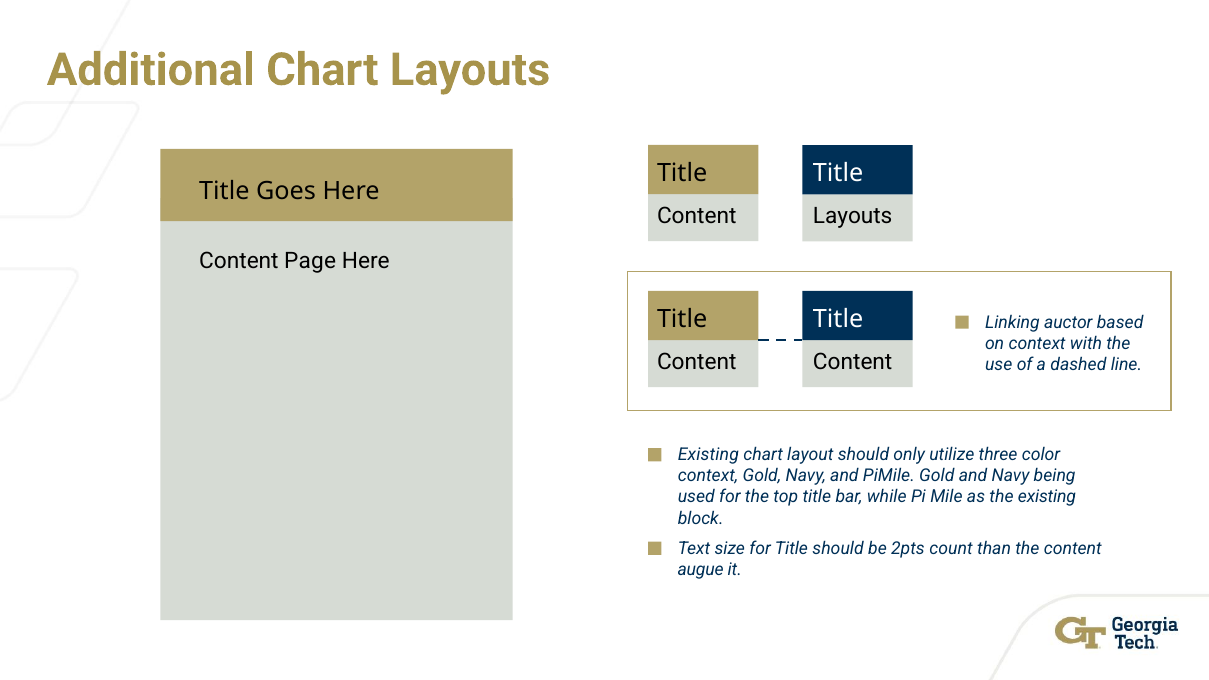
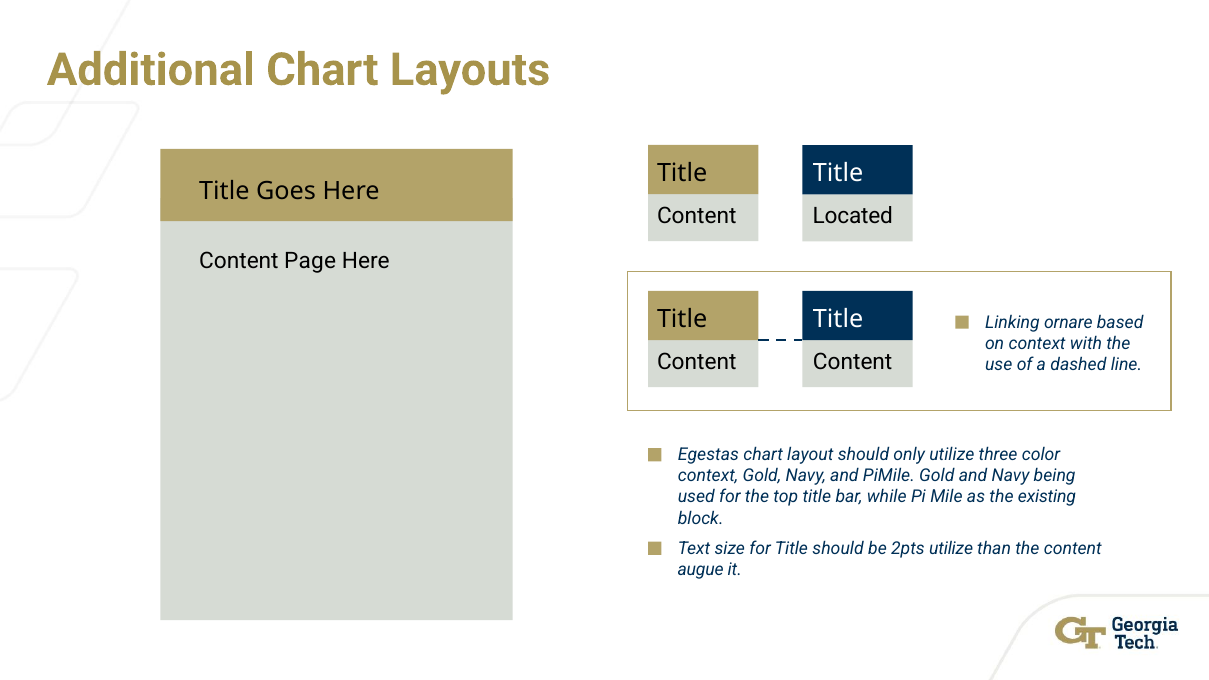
Layouts: Layouts -> Located (853, 216)
auctor: auctor -> ornare (1068, 322)
Existing: Existing -> Egestas (708, 455)
2pts count: count -> utilize (951, 548)
